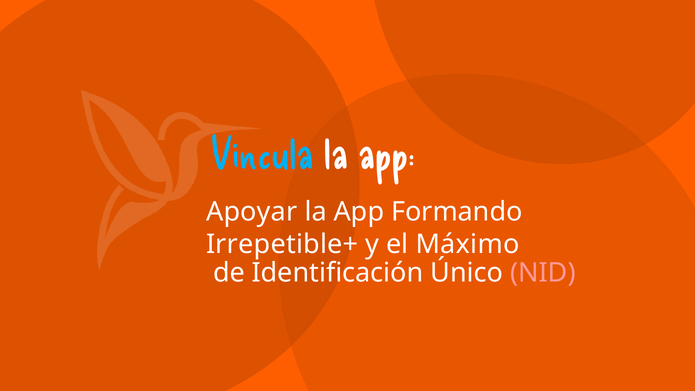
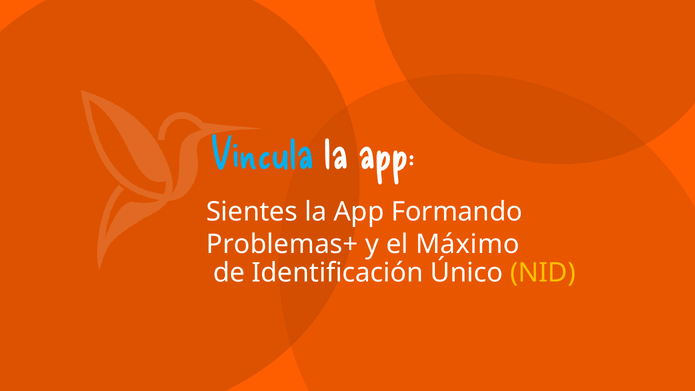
Apoyar: Apoyar -> Sientes (252, 212)
Irrepetible+: Irrepetible+ -> Problemas+ (282, 244)
NID colour: pink -> yellow (543, 273)
